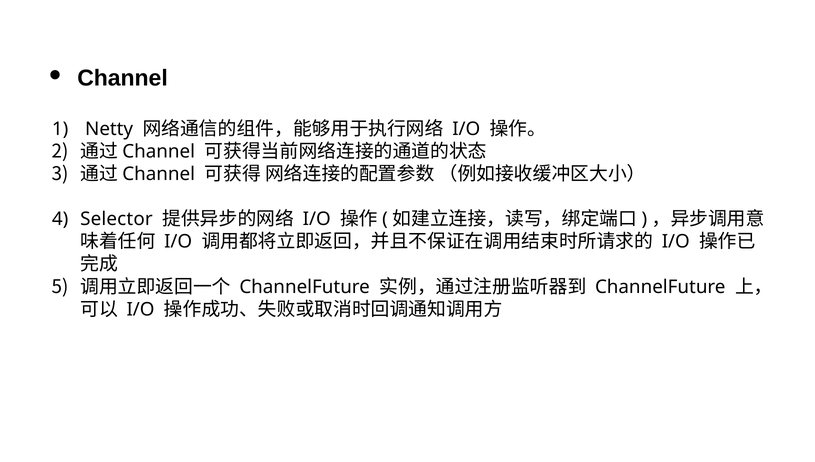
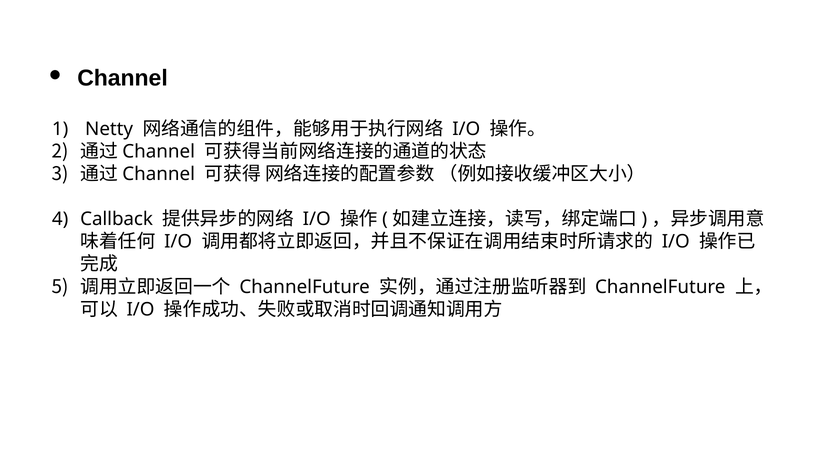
Selector: Selector -> Callback (117, 219)
